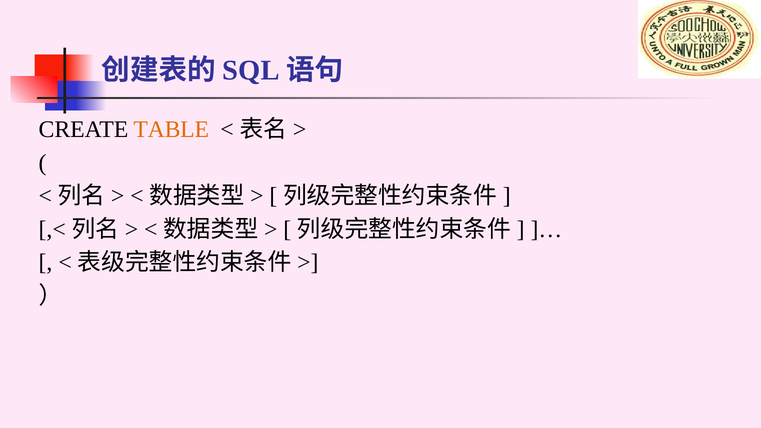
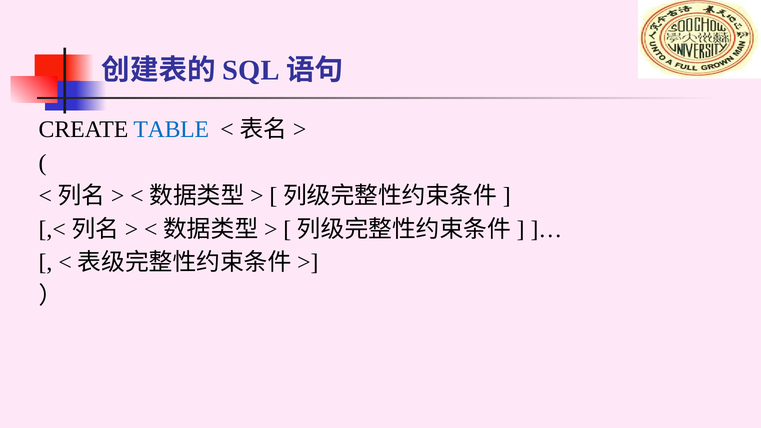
TABLE colour: orange -> blue (171, 129)
